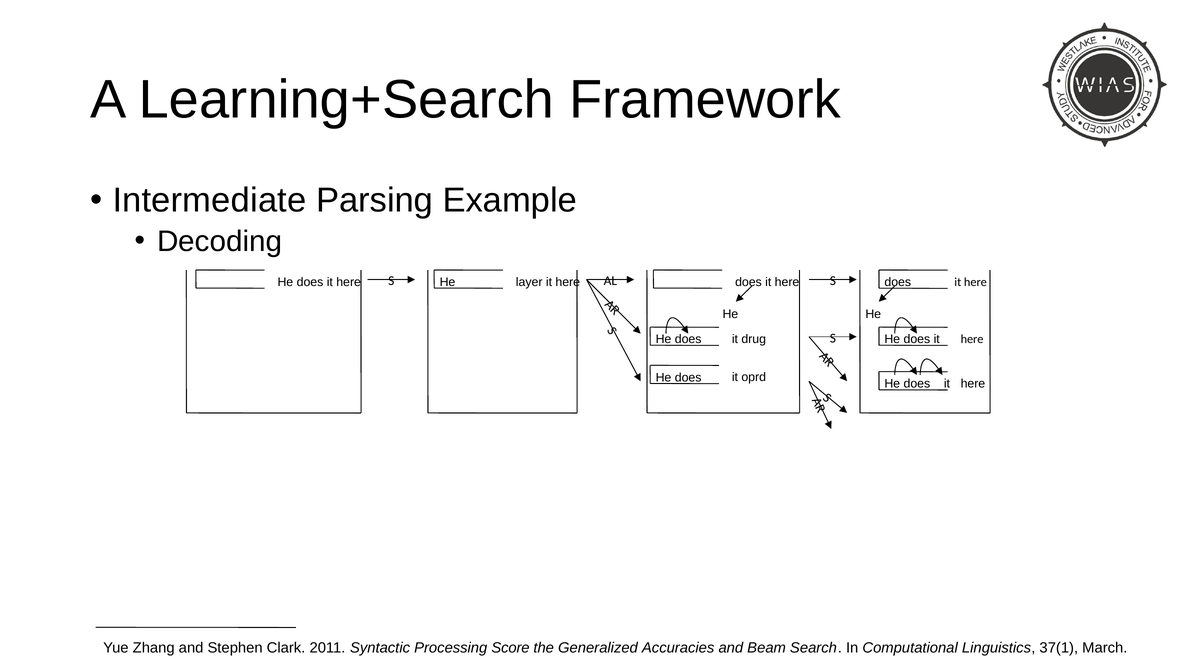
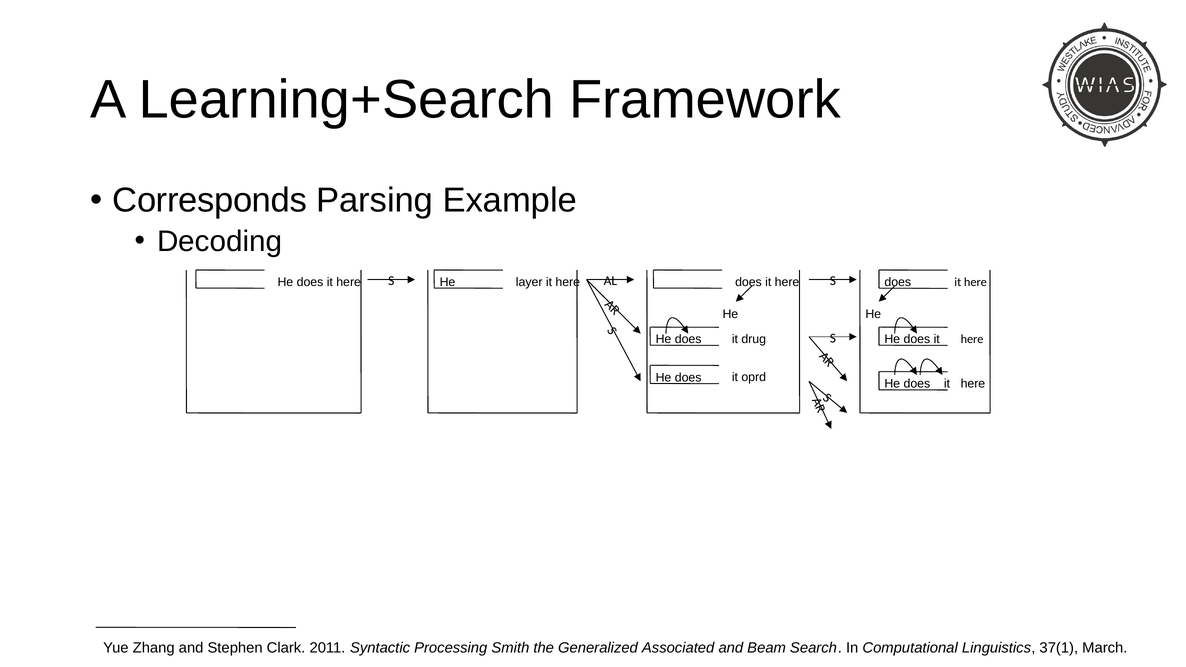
Intermediate: Intermediate -> Corresponds (210, 201)
Score: Score -> Smith (510, 648)
Accuracies: Accuracies -> Associated (678, 648)
